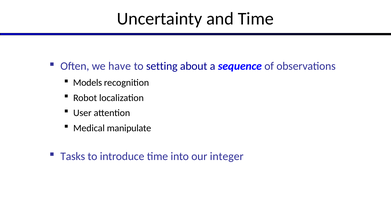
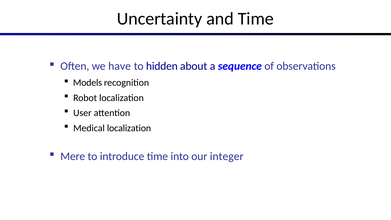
setting: setting -> hidden (162, 66)
Medical manipulate: manipulate -> localization (129, 128)
Tasks: Tasks -> Mere (73, 156)
